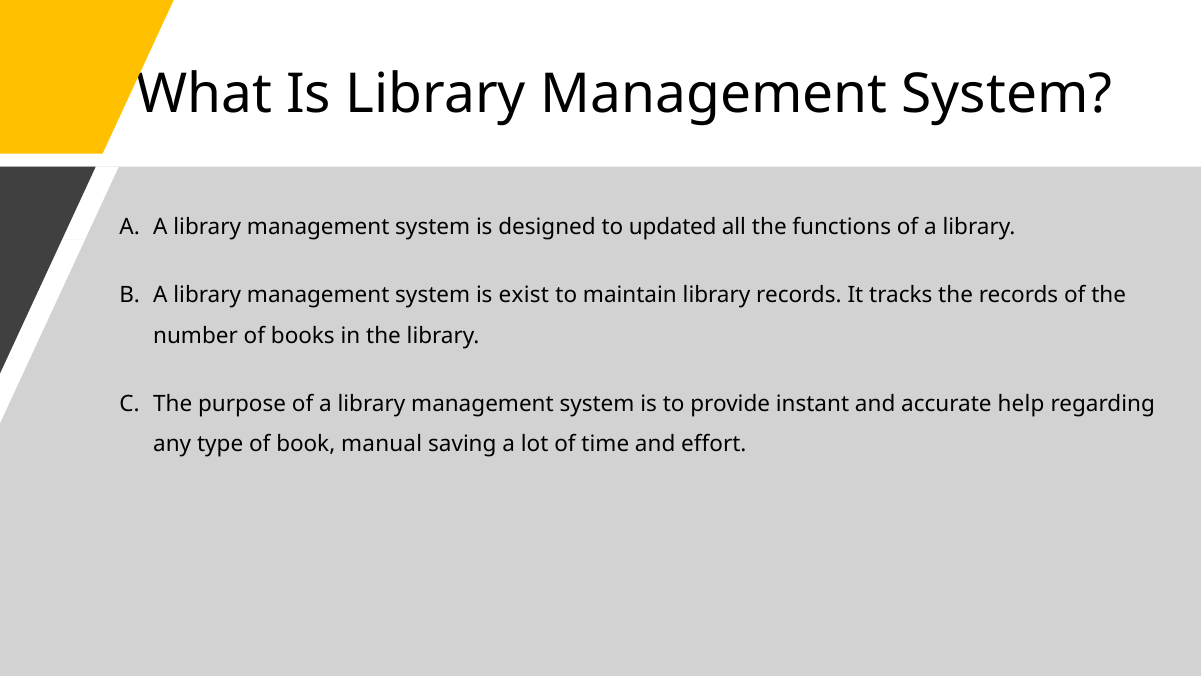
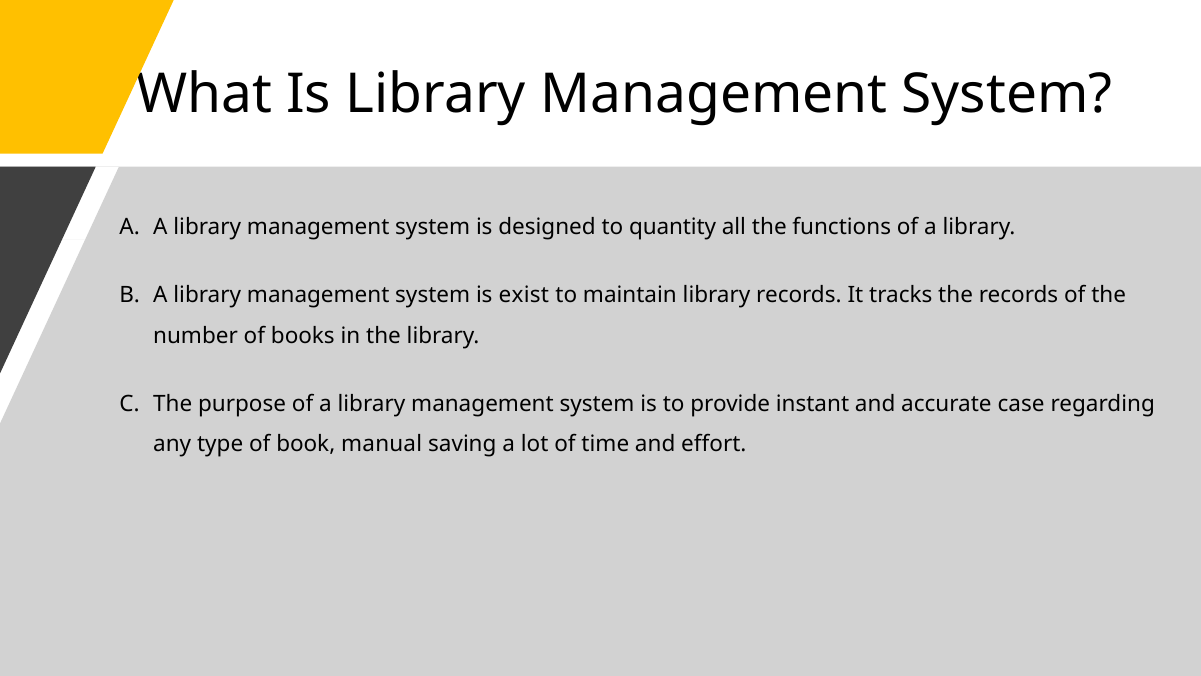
updated: updated -> quantity (673, 227)
help: help -> case (1021, 403)
